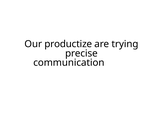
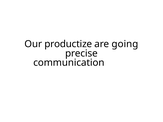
trying: trying -> going (125, 44)
